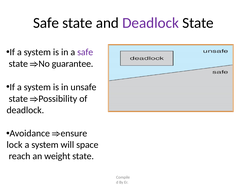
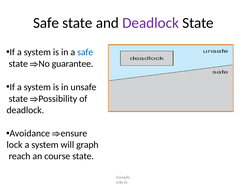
safe colour: purple -> blue (85, 52)
space: space -> graph (87, 145)
weight: weight -> course (57, 156)
